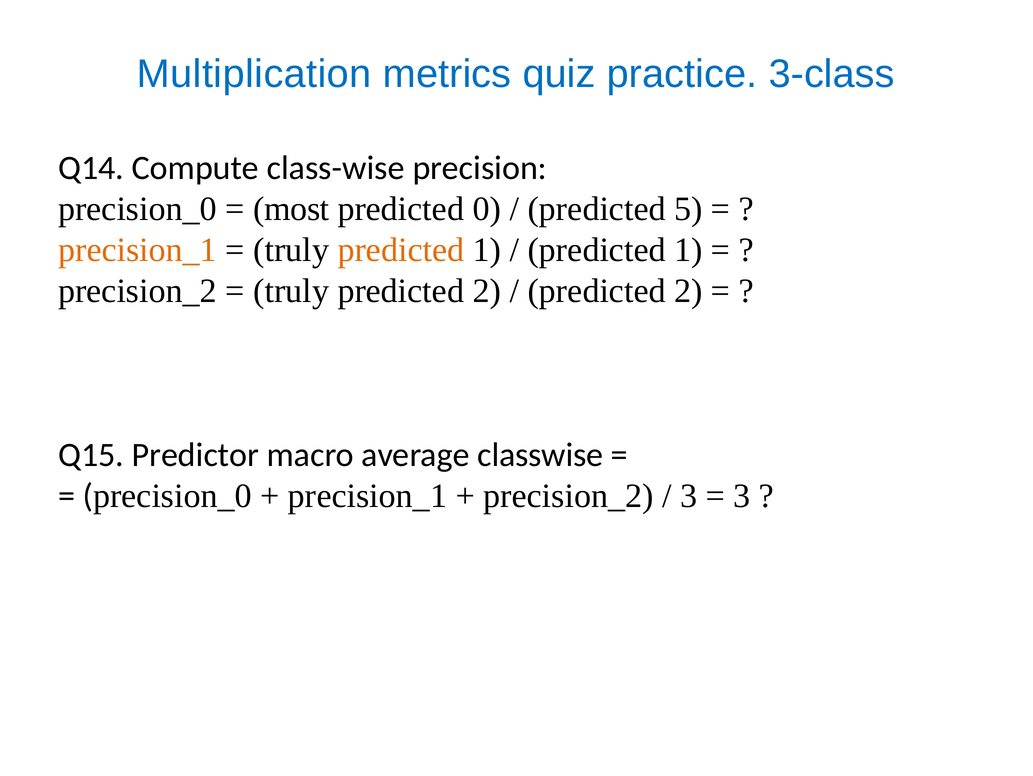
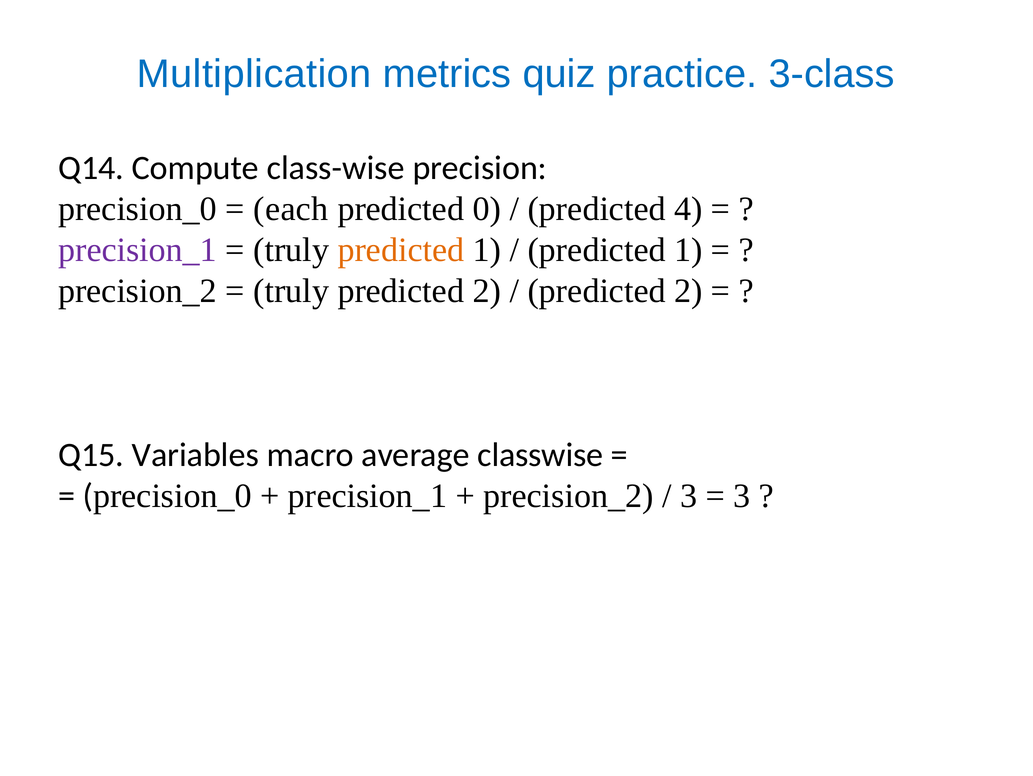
most: most -> each (291, 209)
5: 5 -> 4 (688, 209)
precision_1 colour: orange -> purple (138, 250)
Predictor: Predictor -> Variables (195, 455)
